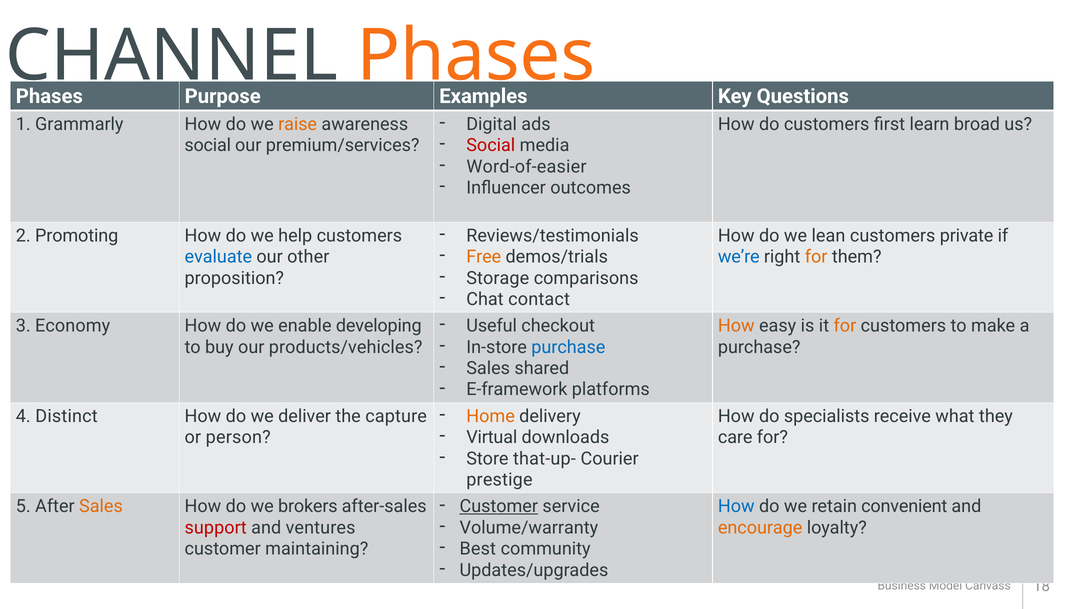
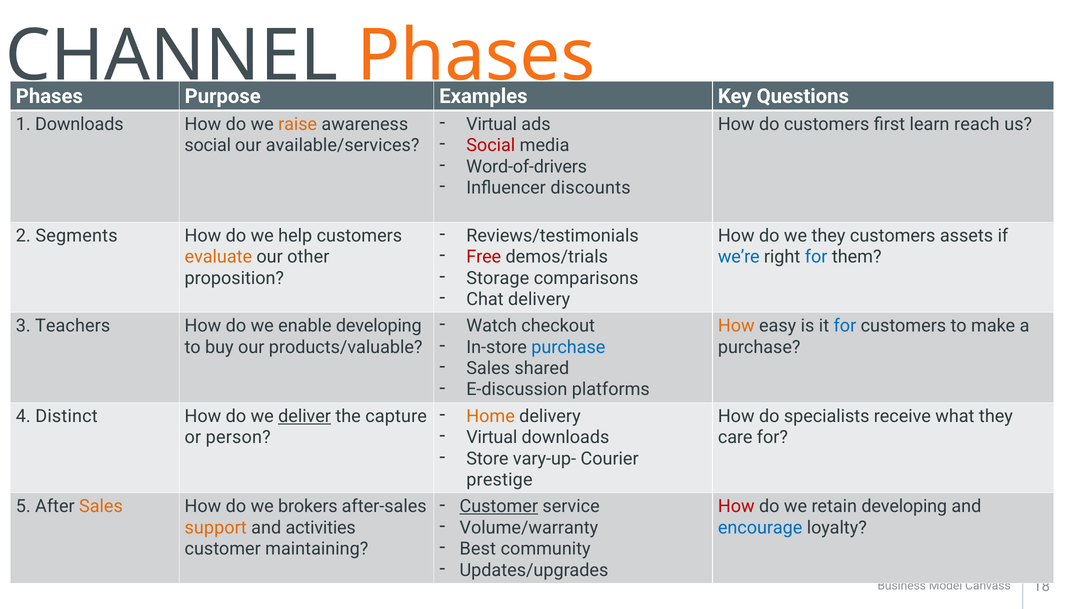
Digital: Digital -> Virtual (492, 124)
1 Grammarly: Grammarly -> Downloads (79, 124)
broad: broad -> reach (977, 124)
premium/services: premium/services -> available/services (343, 145)
Word-of-easier: Word-of-easier -> Word-of-drivers (527, 166)
outcomes: outcomes -> discounts (591, 188)
Promoting: Promoting -> Segments (77, 235)
we lean: lean -> they (829, 235)
private: private -> assets (967, 235)
Free colour: orange -> red (484, 257)
evaluate colour: blue -> orange (218, 257)
for colour: orange -> blue (816, 257)
Chat contact: contact -> delivery (539, 299)
Useful: Useful -> Watch (492, 326)
Economy: Economy -> Teachers (73, 326)
for colour: orange -> blue (845, 326)
products/vehicles: products/vehicles -> products/valuable (346, 347)
E-framework: E-framework -> E-discussion (517, 389)
deliver underline: none -> present (305, 416)
that-up-: that-up- -> vary-up- (545, 458)
How colour: blue -> red (736, 506)
retain convenient: convenient -> developing (904, 506)
support colour: red -> orange (216, 527)
ventures: ventures -> activities (321, 527)
encourage colour: orange -> blue (760, 527)
